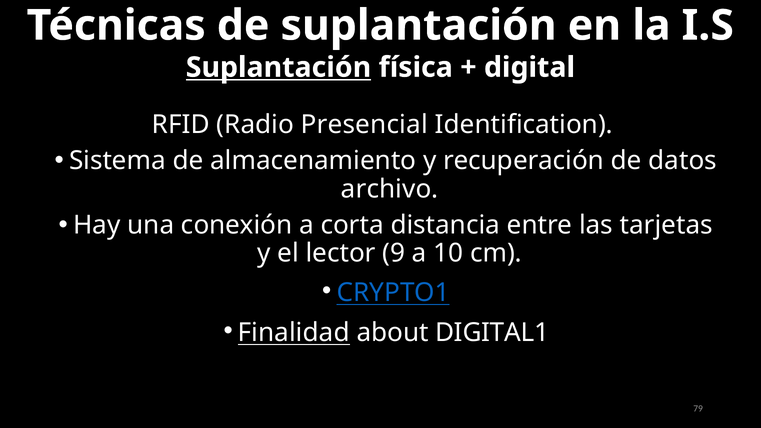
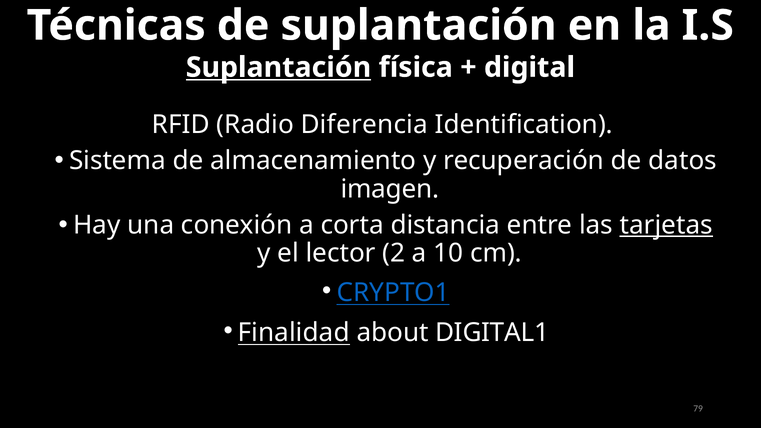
Presencial: Presencial -> Diferencia (364, 125)
archivo: archivo -> imagen (390, 189)
tarjetas underline: none -> present (666, 225)
9: 9 -> 2 (394, 253)
